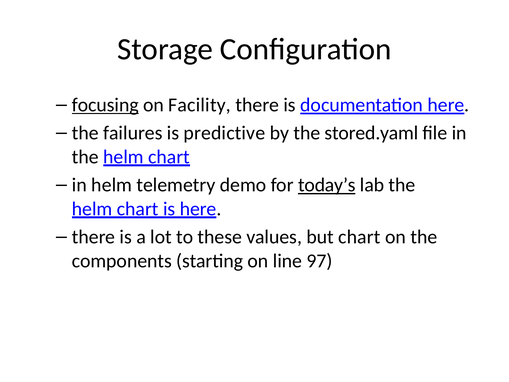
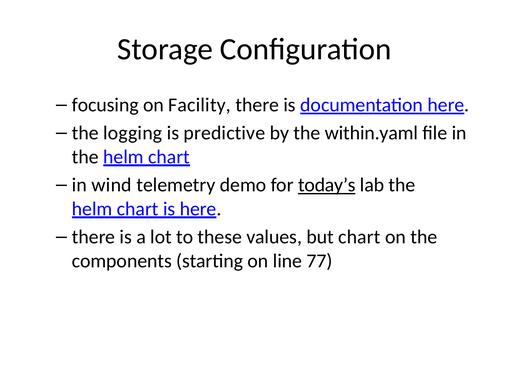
focusing underline: present -> none (105, 105)
failures: failures -> logging (133, 133)
stored.yaml: stored.yaml -> within.yaml (371, 133)
in helm: helm -> wind (112, 185)
97: 97 -> 77 (320, 261)
